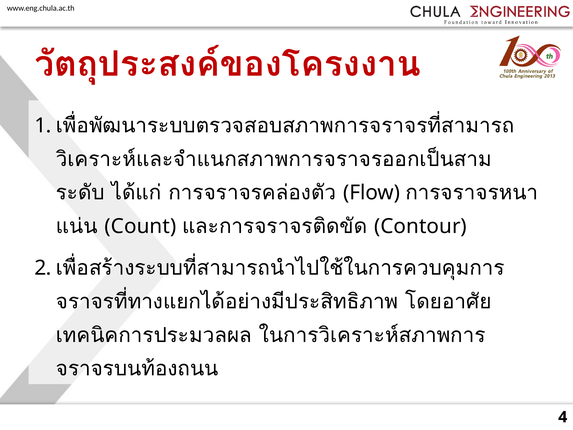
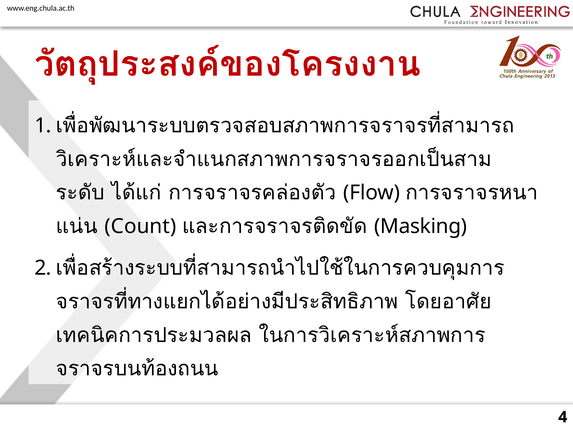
Contour: Contour -> Masking (421, 226)
